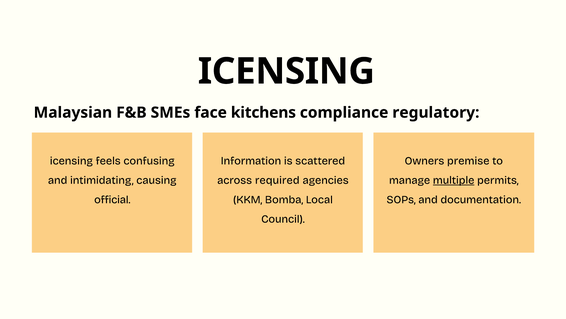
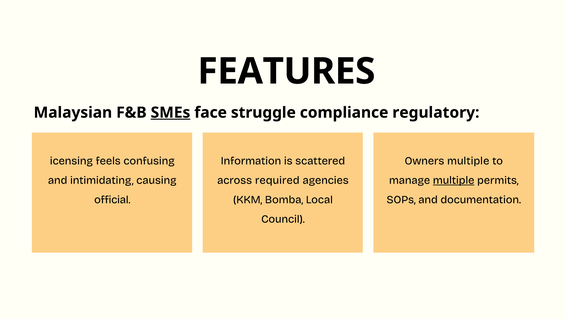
ICENSING: ICENSING -> FEATURES (286, 71)
SMEs underline: none -> present (170, 112)
kitchens: kitchens -> struggle (263, 112)
Owners premise: premise -> multiple (468, 160)
